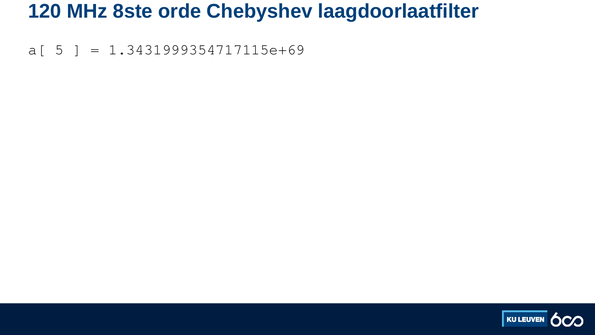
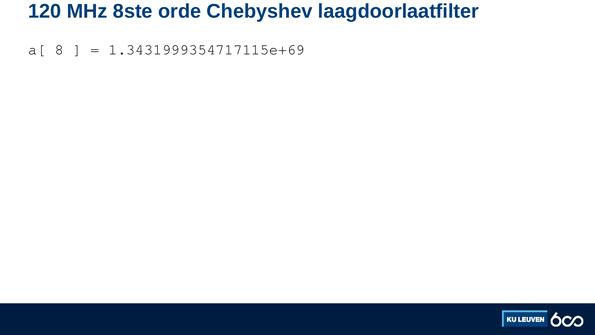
5: 5 -> 8 (59, 49)
